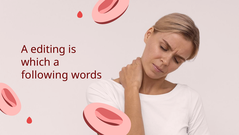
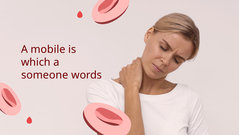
editing: editing -> mobile (48, 49)
following: following -> someone (45, 75)
